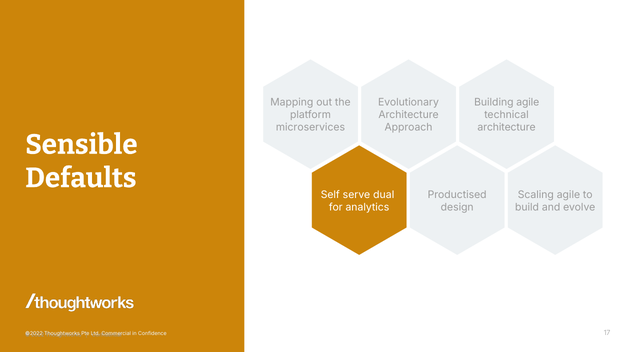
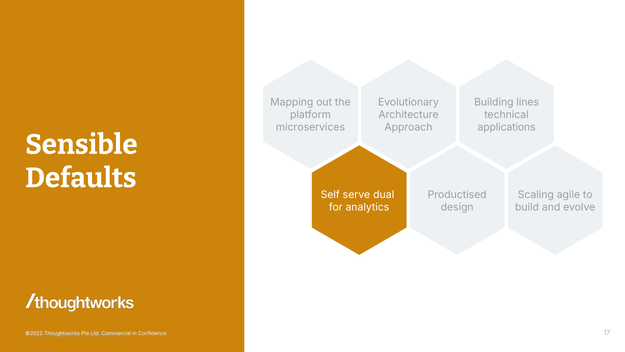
Building agile: agile -> lines (528, 102)
architecture: architecture -> applications (507, 127)
